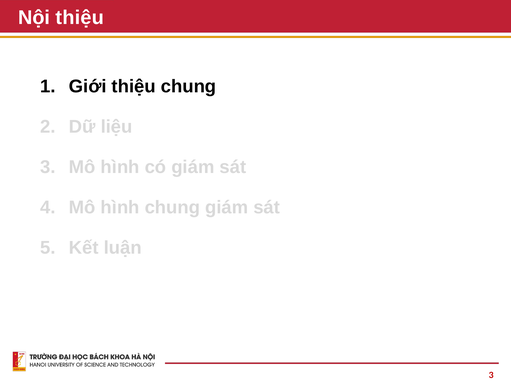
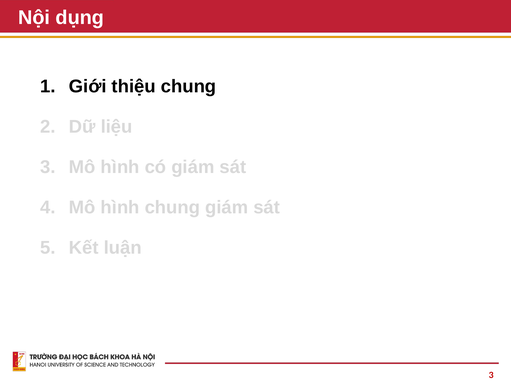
Nội thiệu: thiệu -> dụng (80, 18)
